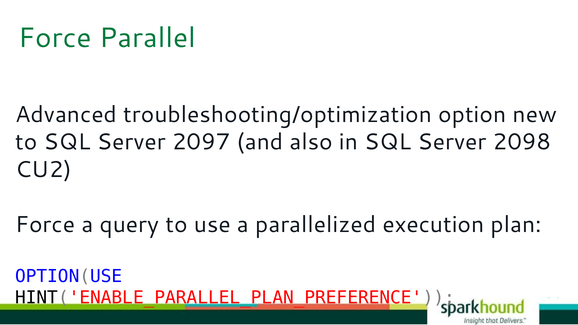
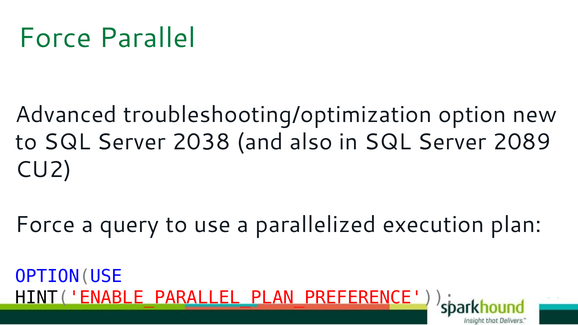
2097: 2097 -> 2038 (201, 142)
2098: 2098 -> 2089 (522, 142)
